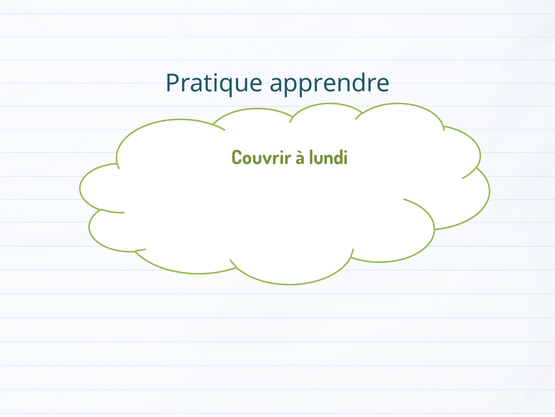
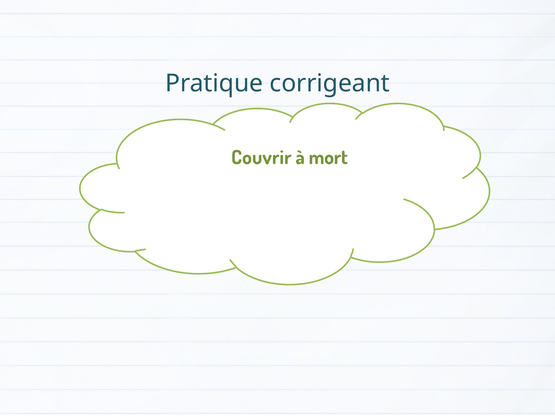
apprendre: apprendre -> corrigeant (330, 83)
lundi: lundi -> mort (328, 157)
